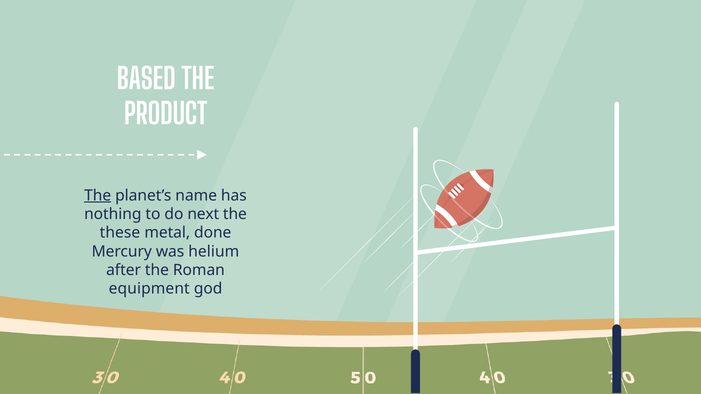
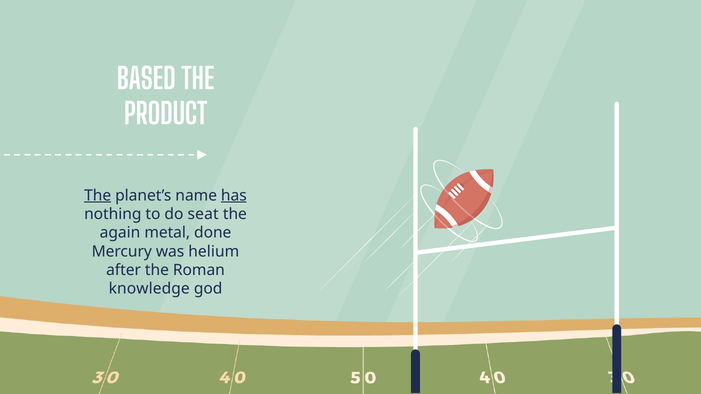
has underline: none -> present (234, 196)
next: next -> seat (203, 214)
these: these -> again (120, 233)
equipment: equipment -> knowledge (149, 289)
